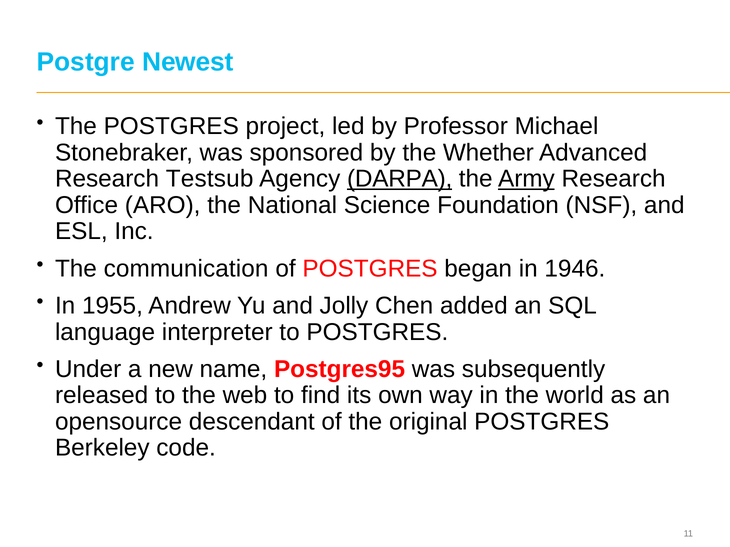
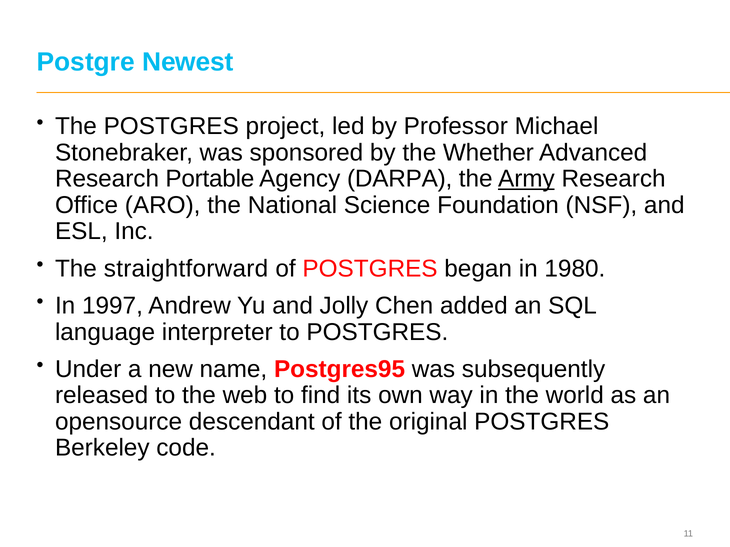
Testsub: Testsub -> Portable (210, 179)
DARPA underline: present -> none (400, 179)
communication: communication -> straightforward (186, 269)
1946: 1946 -> 1980 (575, 269)
1955: 1955 -> 1997 (112, 306)
